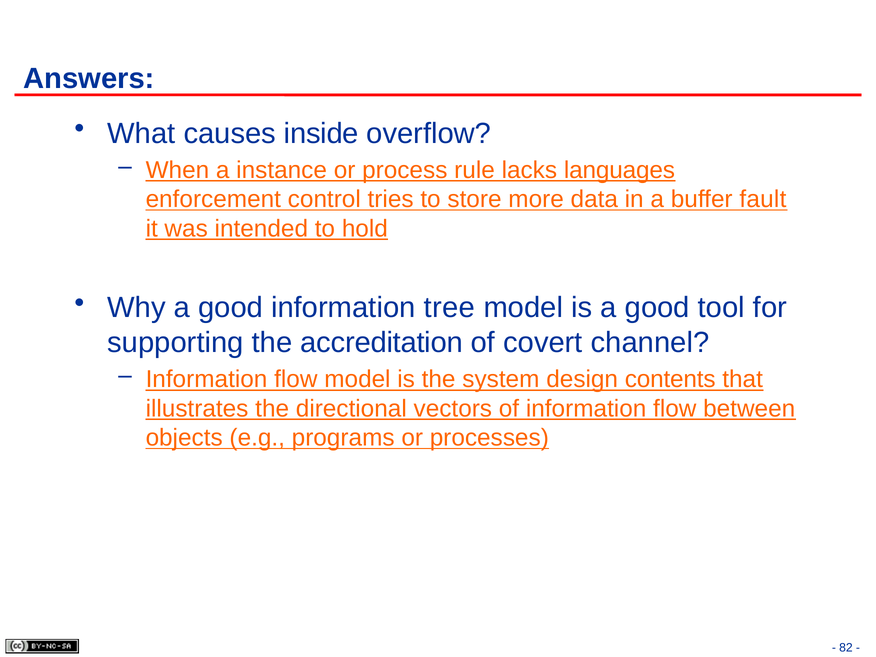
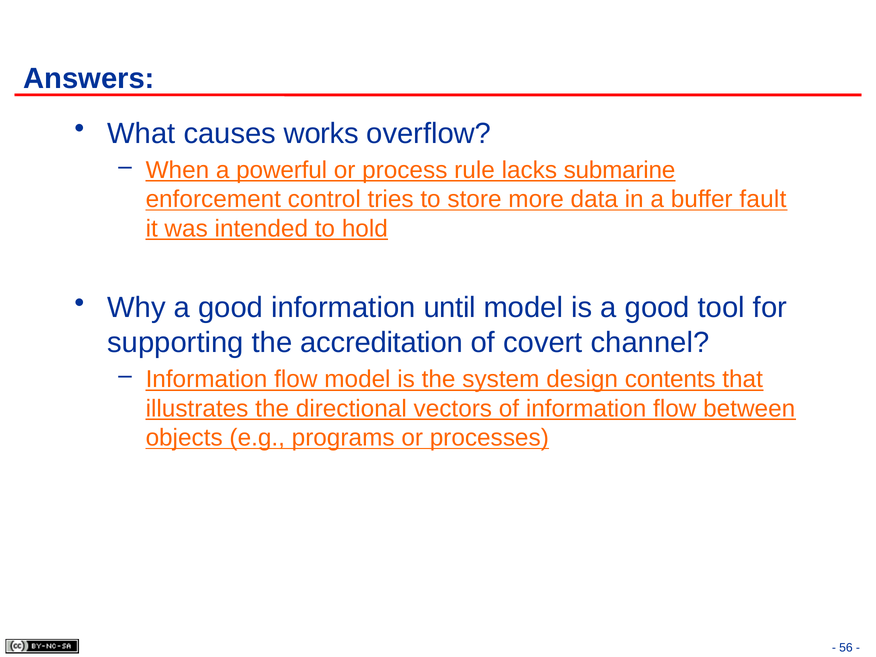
inside: inside -> works (321, 133)
instance: instance -> powerful (282, 170)
languages: languages -> submarine (619, 170)
tree: tree -> until (450, 308)
82: 82 -> 56 (846, 648)
